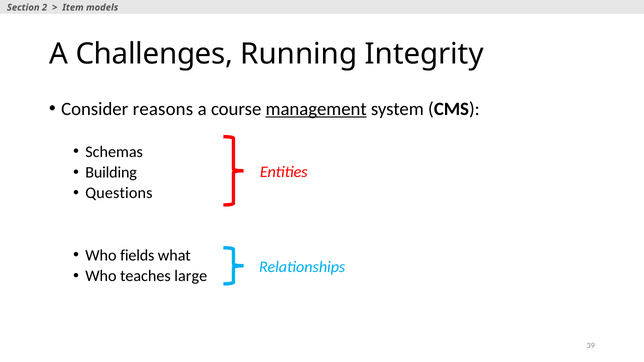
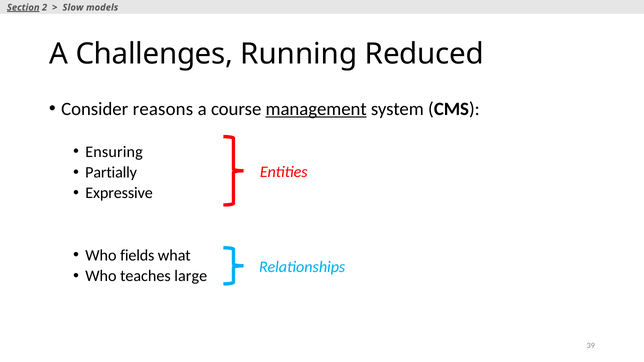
Section underline: none -> present (23, 7)
Item: Item -> Slow (73, 7)
Integrity: Integrity -> Reduced (424, 54)
Schemas: Schemas -> Ensuring (114, 152)
Building: Building -> Partially (111, 173)
Questions: Questions -> Expressive (119, 193)
